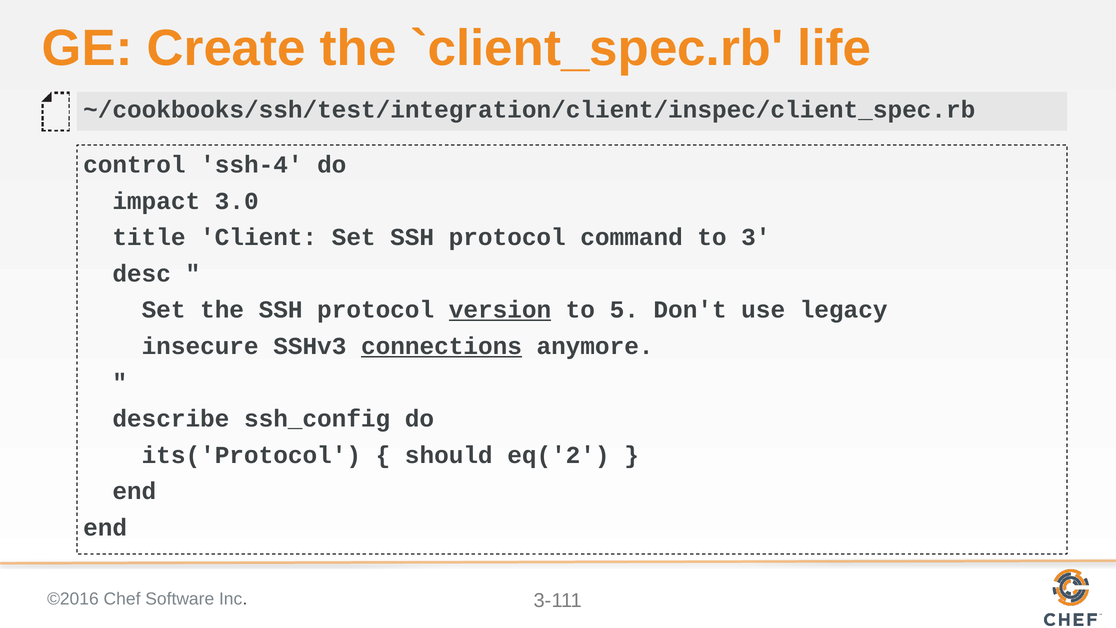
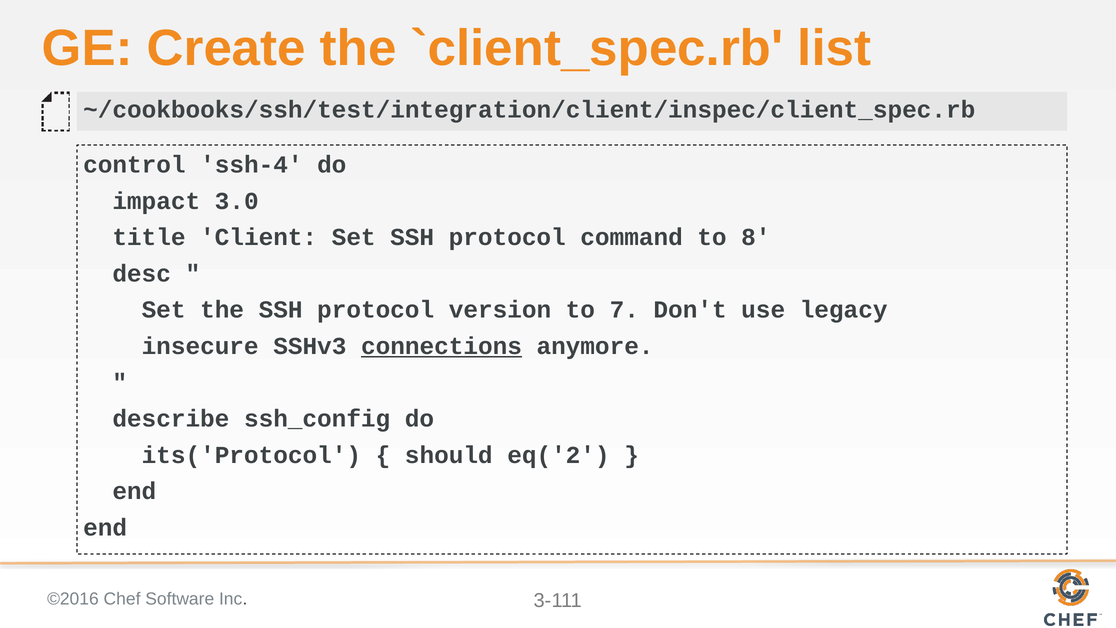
life: life -> list (834, 48)
3: 3 -> 8 (756, 237)
version underline: present -> none (500, 310)
5: 5 -> 7 (624, 310)
